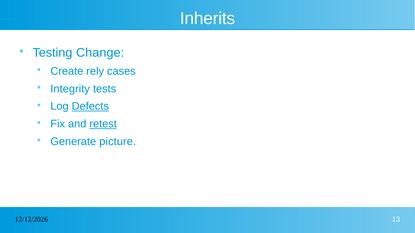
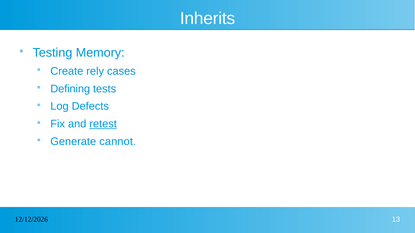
Change: Change -> Memory (100, 53)
Integrity: Integrity -> Defining (70, 89)
Defects underline: present -> none (90, 107)
picture: picture -> cannot (118, 142)
